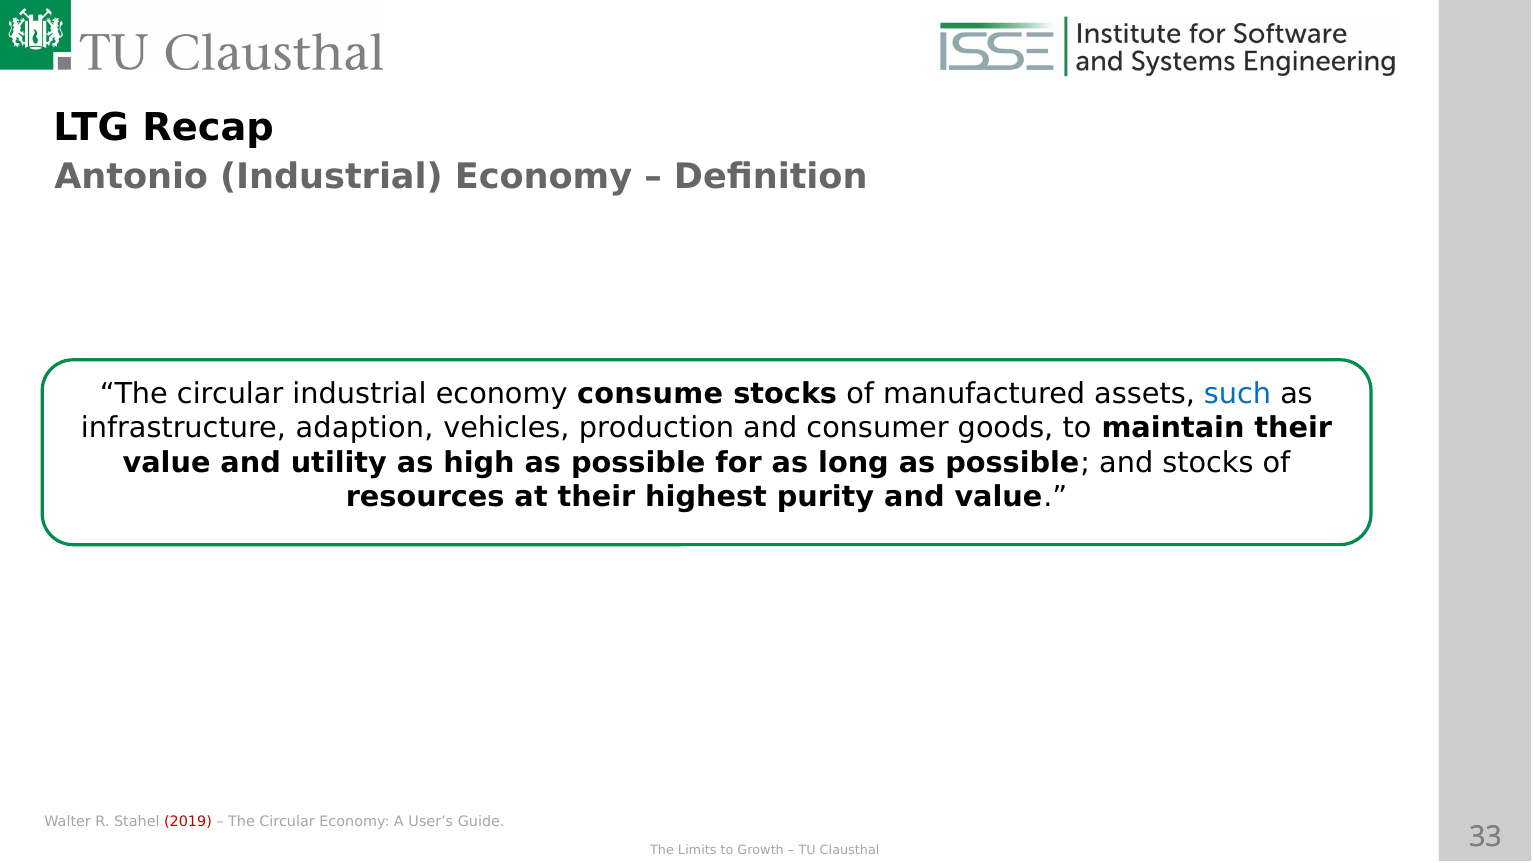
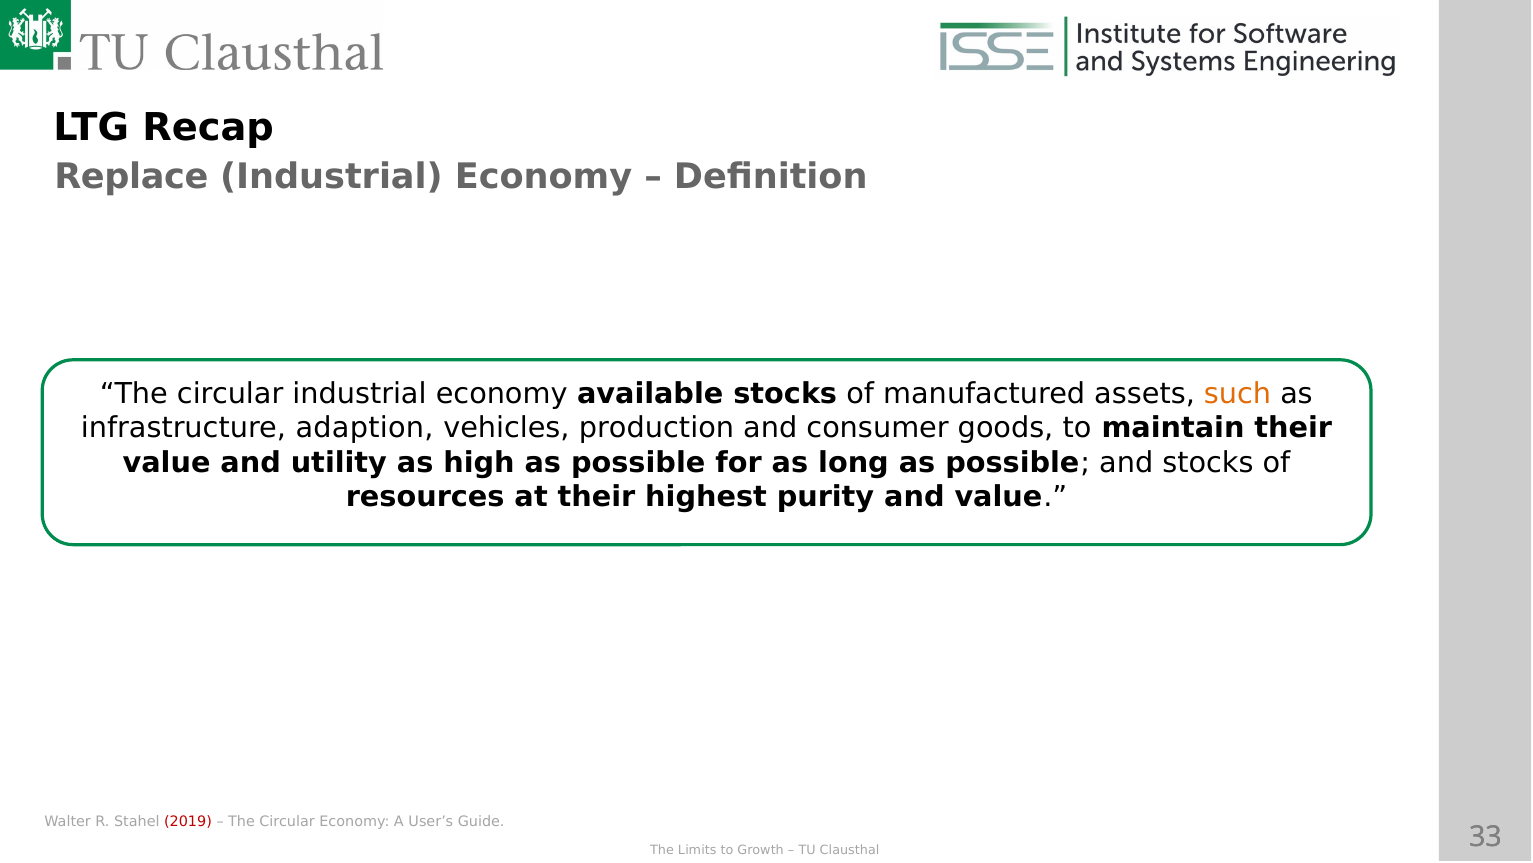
Antonio: Antonio -> Replace (131, 177)
consume: consume -> available (650, 393)
such colour: blue -> orange (1238, 393)
